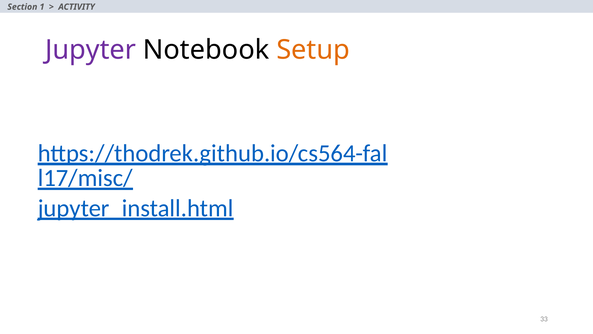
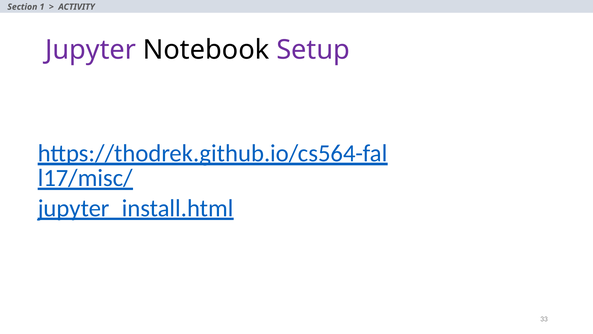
Setup colour: orange -> purple (313, 50)
